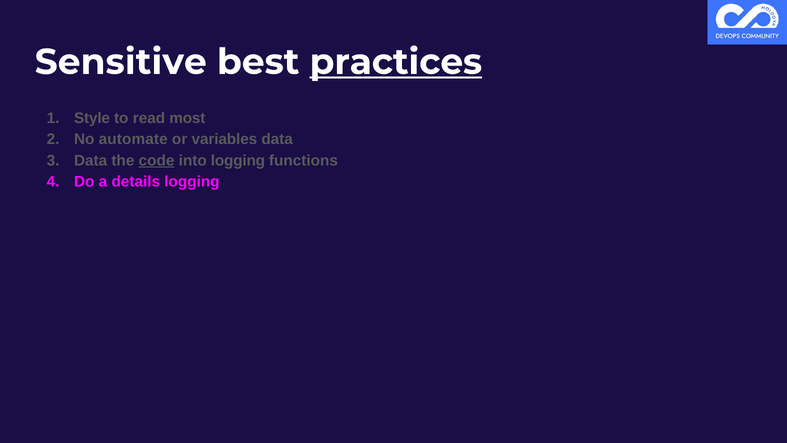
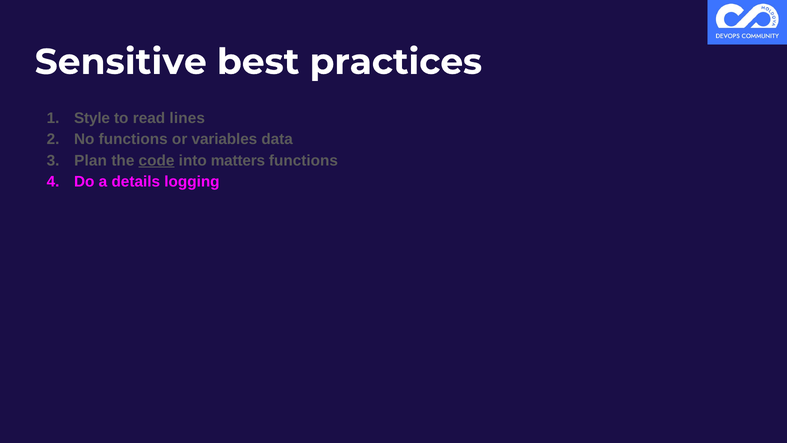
practices underline: present -> none (396, 62)
most: most -> lines (187, 118)
No automate: automate -> functions (133, 139)
Data: Data -> Plan (91, 160)
into logging: logging -> matters (238, 160)
